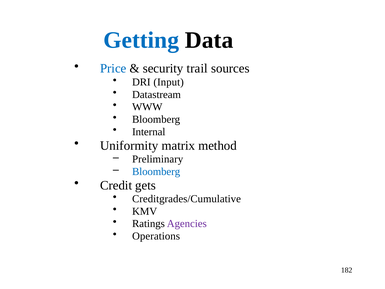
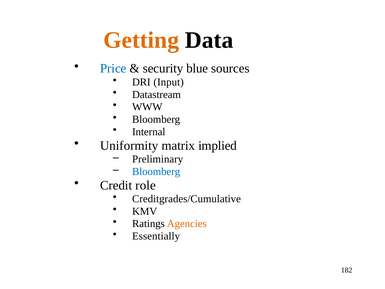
Getting colour: blue -> orange (141, 40)
trail: trail -> blue (197, 68)
method: method -> implied (218, 145)
gets: gets -> role (146, 185)
Agencies colour: purple -> orange (187, 223)
Operations: Operations -> Essentially (156, 236)
